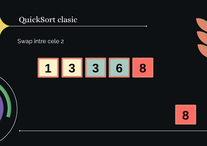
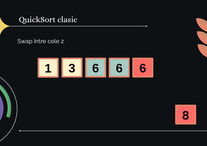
3 3: 3 -> 6 (96, 69)
8: 8 -> 6 (143, 69)
